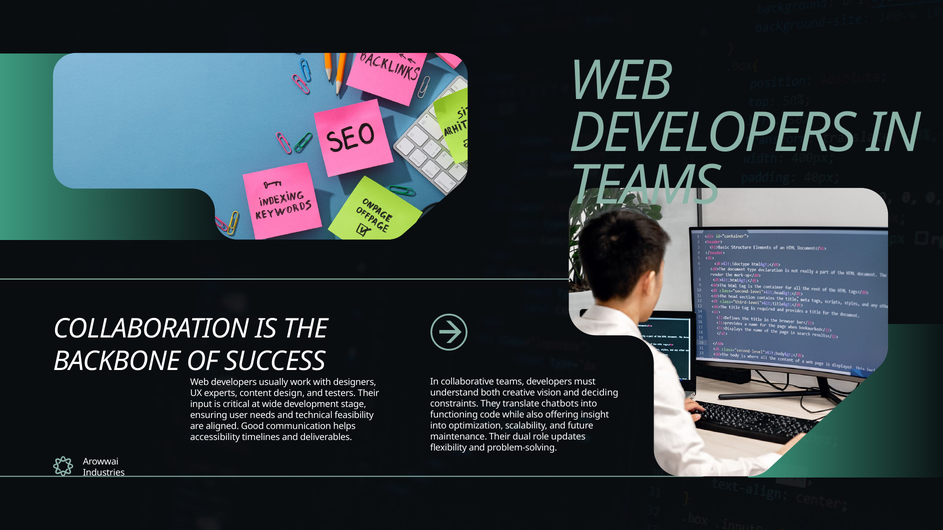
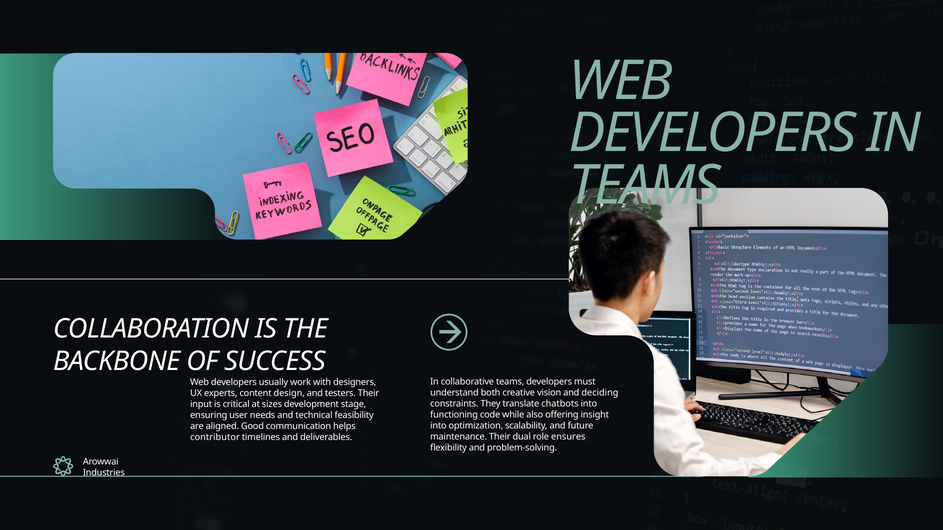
wide: wide -> sizes (272, 405)
updates: updates -> ensures (568, 437)
accessibility: accessibility -> contributor (215, 438)
